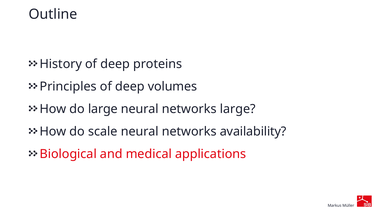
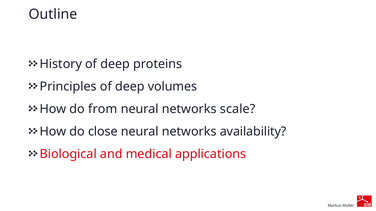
do large: large -> from (103, 109)
networks large: large -> scale (238, 109)
scale: scale -> close (103, 132)
